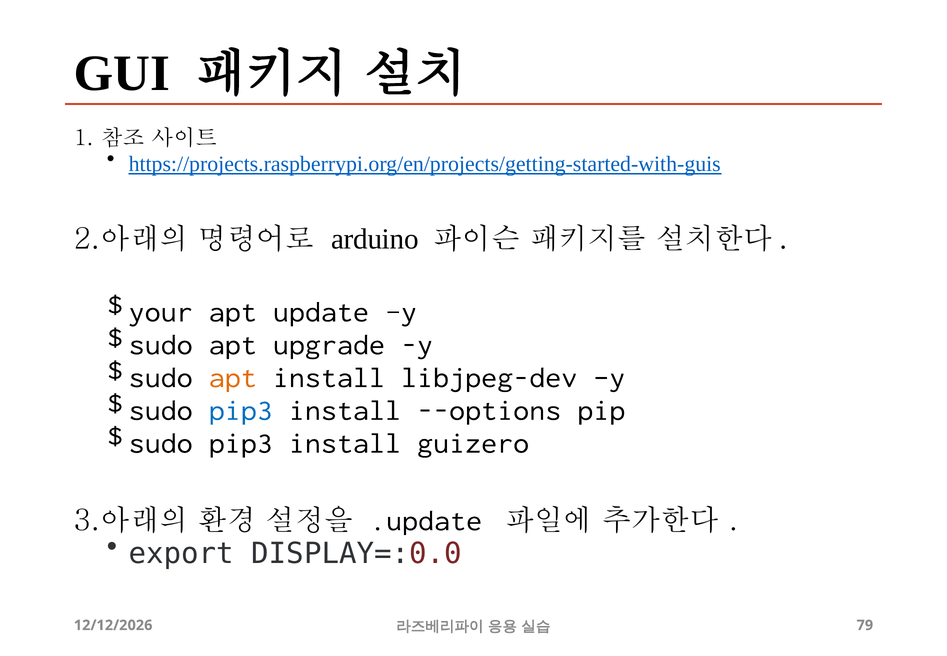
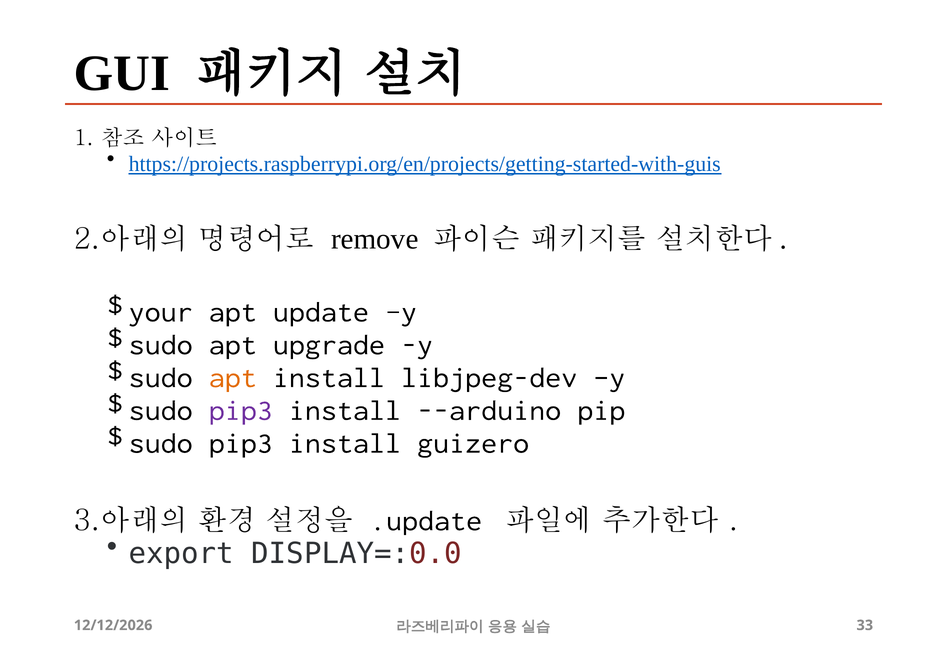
arduino: arduino -> remove (375, 239)
pip3 colour: blue -> purple (241, 410)
--options: --options -> --arduino (489, 410)
79: 79 -> 33 (865, 625)
